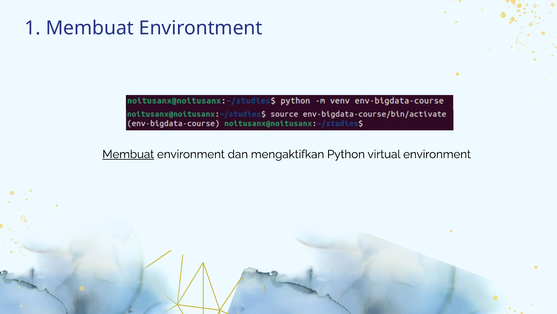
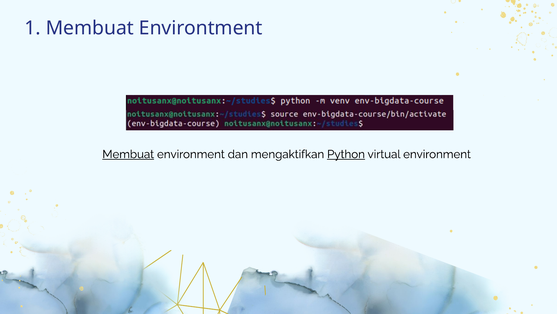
Python underline: none -> present (346, 154)
